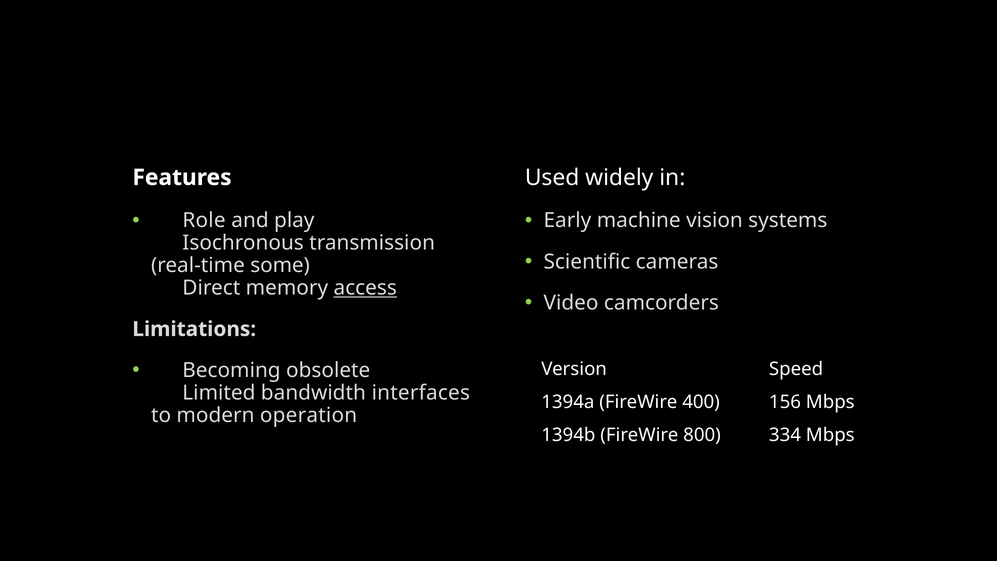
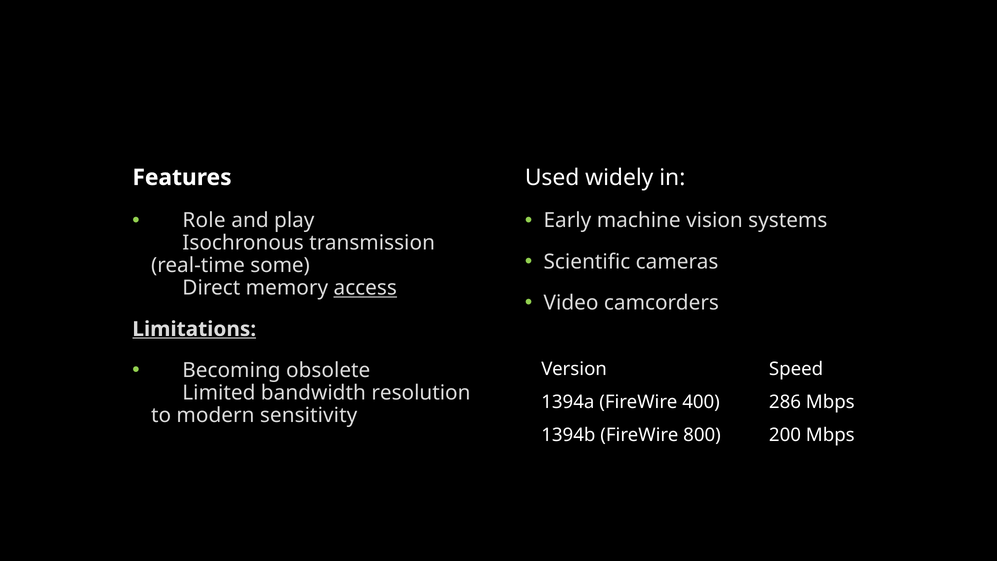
Limitations underline: none -> present (194, 329)
interfaces: interfaces -> resolution (421, 393)
156: 156 -> 286 (785, 402)
operation: operation -> sensitivity (309, 415)
334: 334 -> 200 (785, 435)
